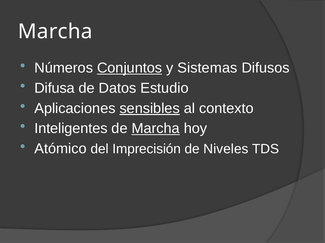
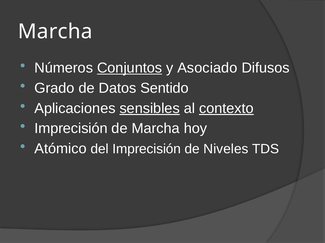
Sistemas: Sistemas -> Asociado (207, 68)
Difusa: Difusa -> Grado (54, 88)
Estudio: Estudio -> Sentido (165, 88)
contexto underline: none -> present (226, 109)
Inteligentes: Inteligentes -> Imprecisión (71, 129)
Marcha underline: present -> none (156, 129)
